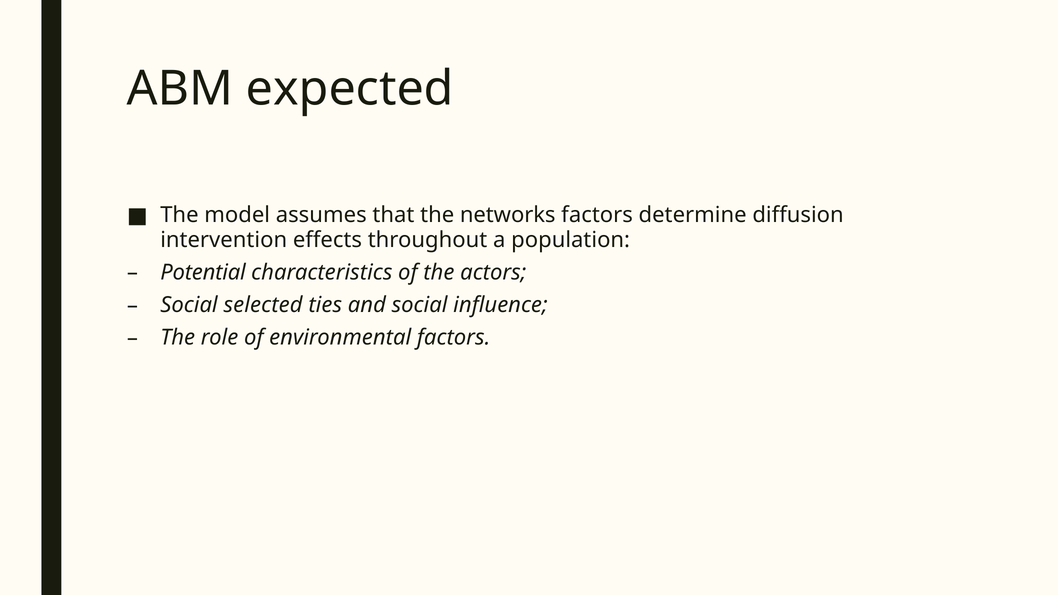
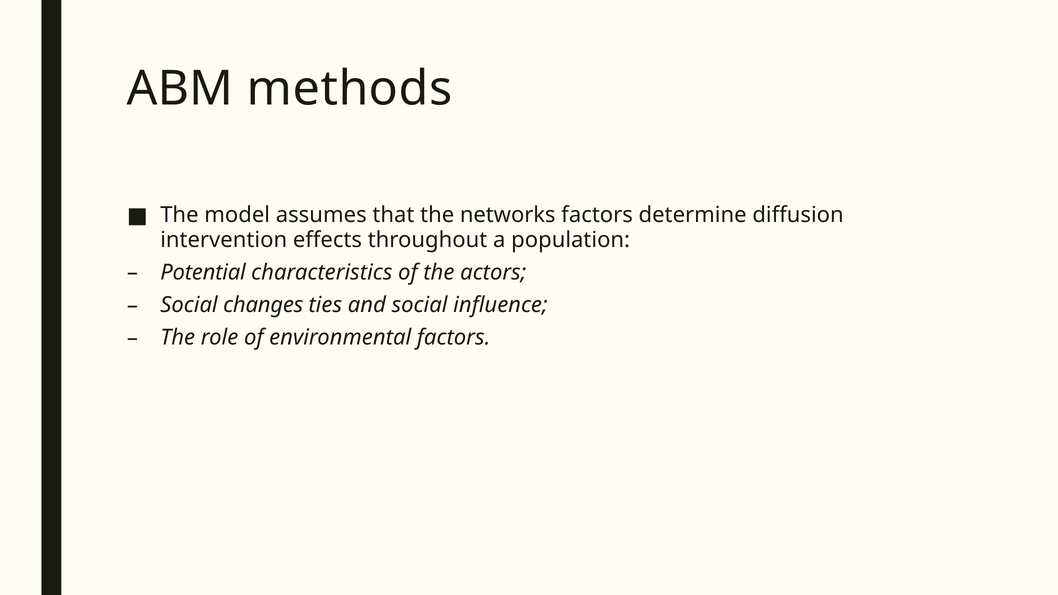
expected: expected -> methods (350, 89)
selected: selected -> changes (263, 305)
